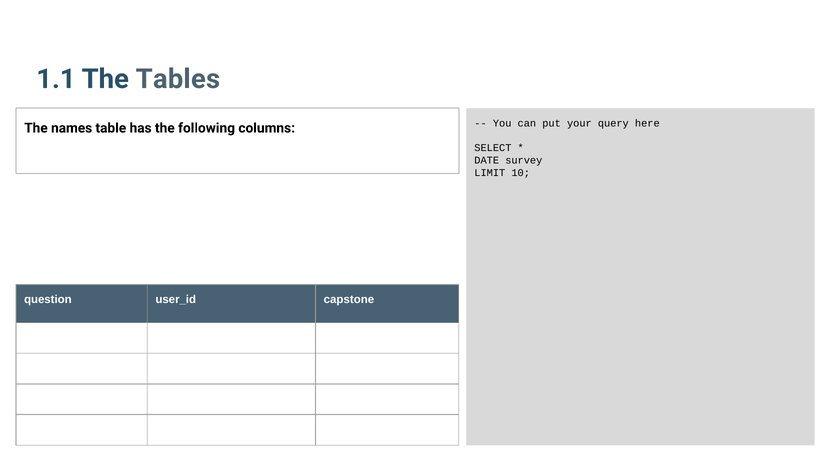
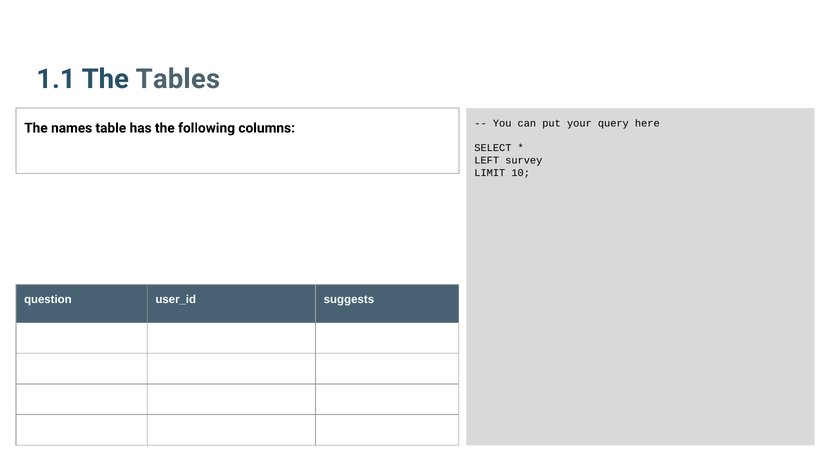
DATE: DATE -> LEFT (487, 160)
capstone: capstone -> suggests (349, 299)
